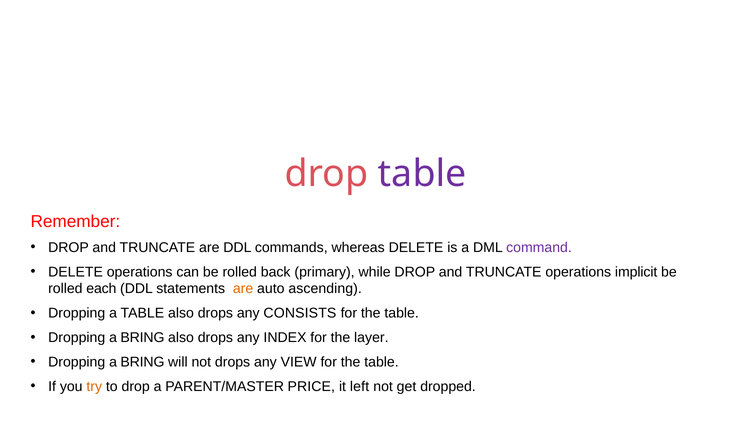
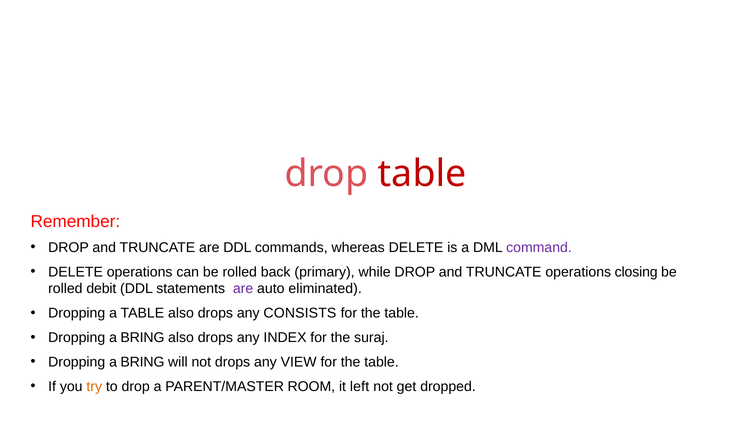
table colour: purple -> red (422, 173)
implicit: implicit -> closing (636, 272)
each: each -> debit (101, 288)
are colour: orange -> purple (243, 288)
ascending: ascending -> eliminated (325, 288)
layer: layer -> suraj (371, 337)
PRICE: PRICE -> ROOM (311, 386)
